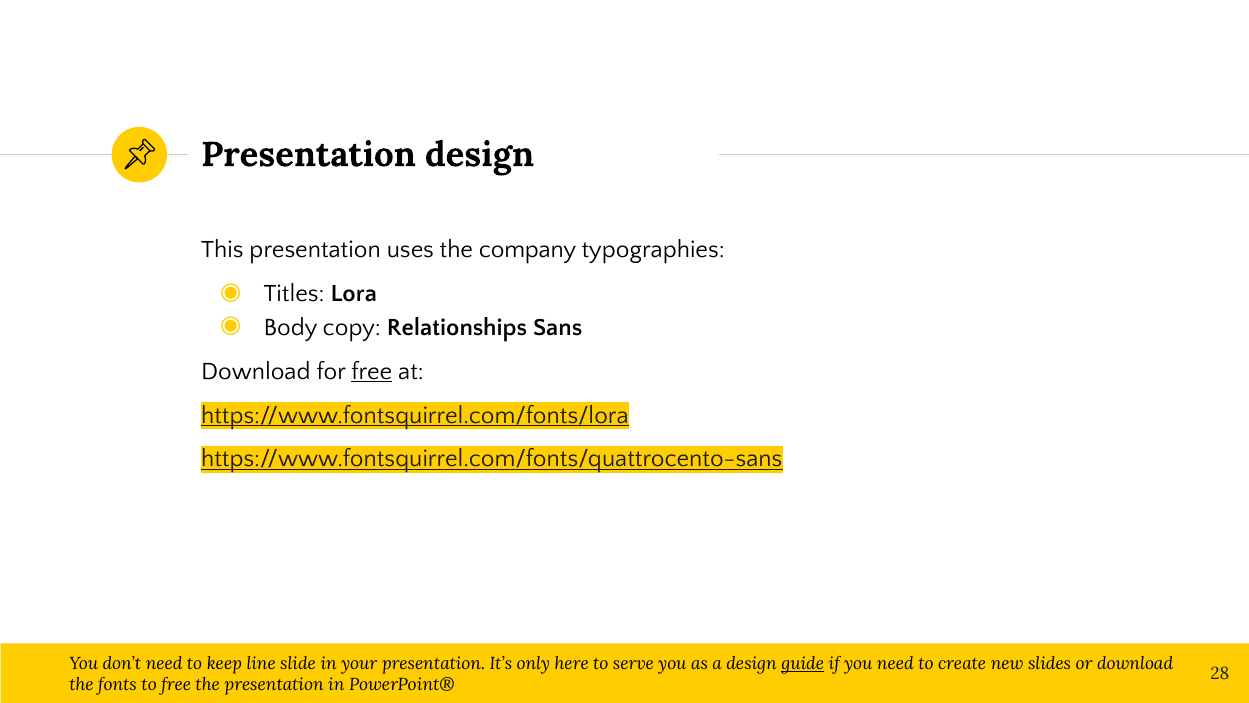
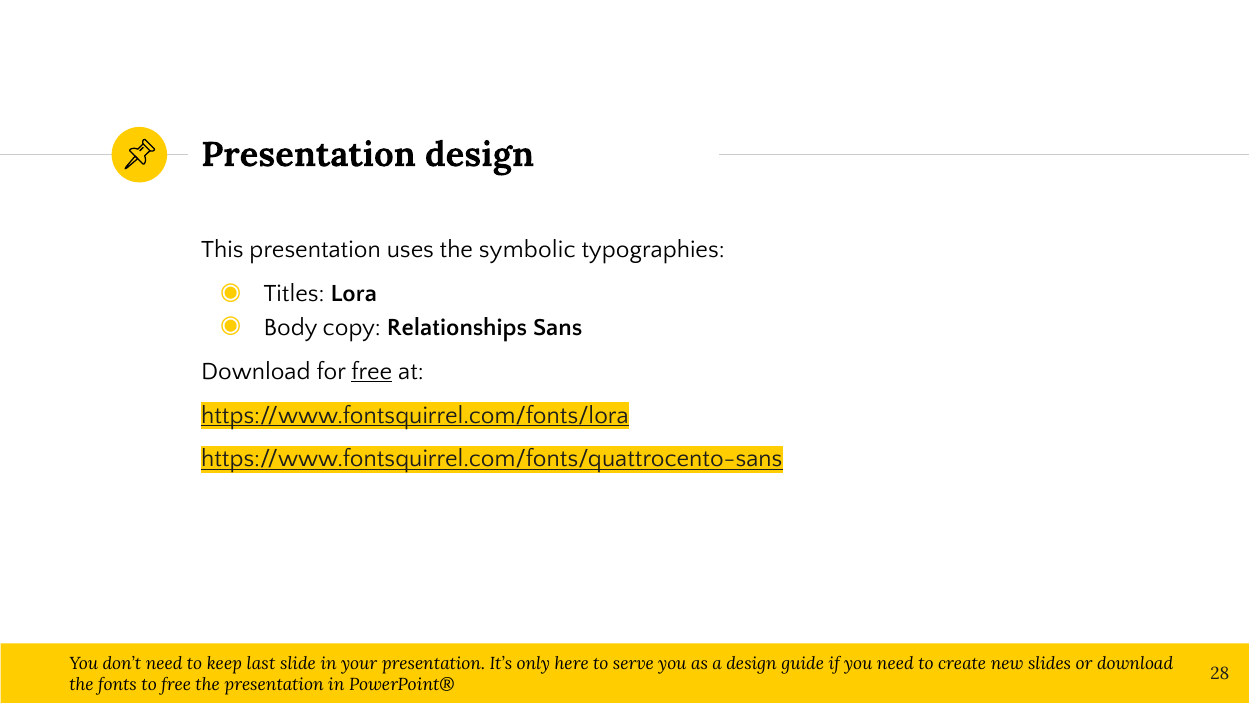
company: company -> symbolic (527, 250)
line: line -> last (261, 664)
guide underline: present -> none (803, 664)
